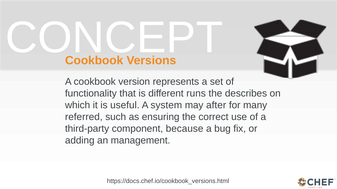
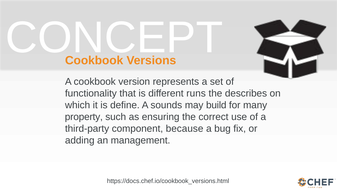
useful: useful -> define (125, 105)
system: system -> sounds (166, 105)
after: after -> build (216, 105)
referred: referred -> property (84, 117)
